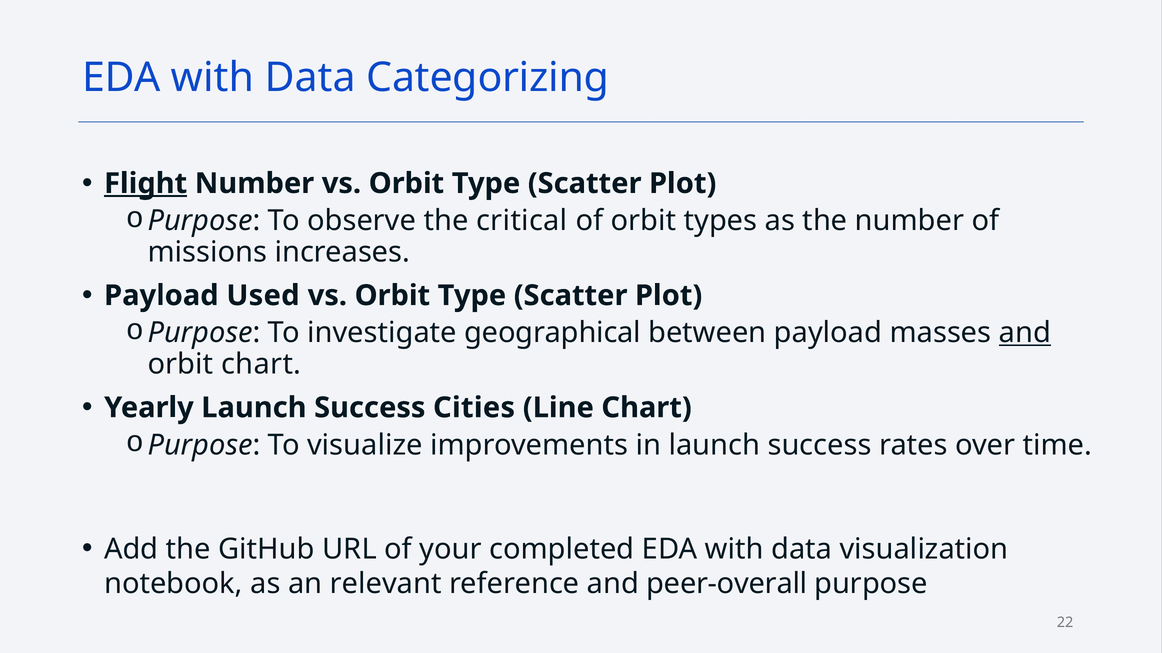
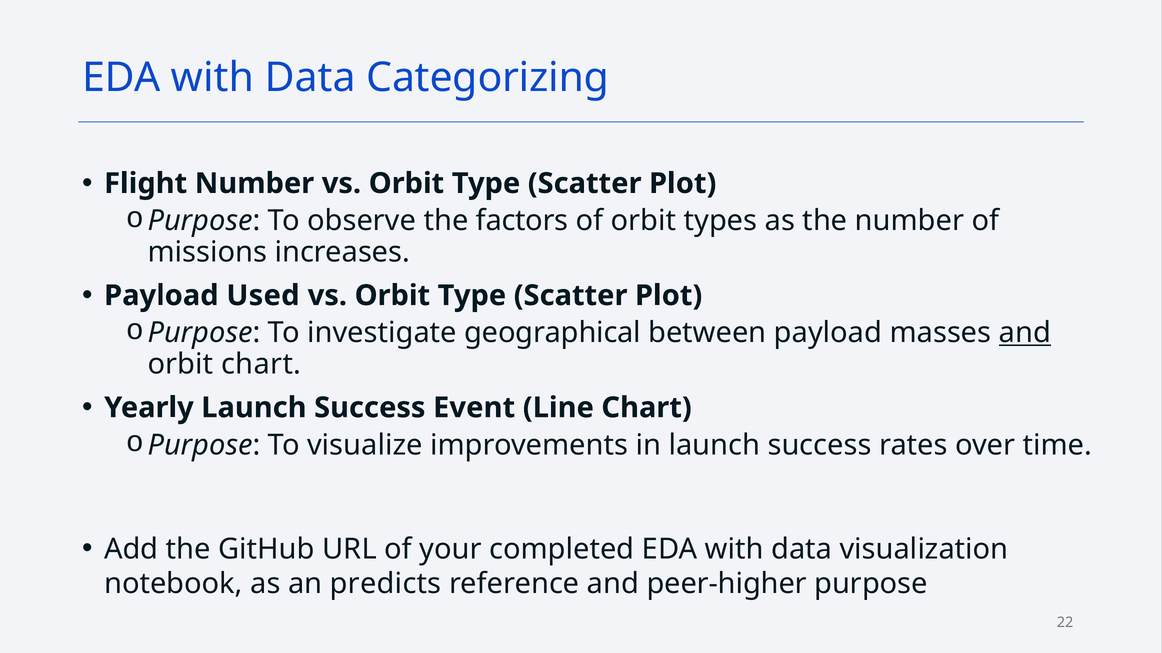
Flight underline: present -> none (146, 184)
critical: critical -> factors (522, 221)
Cities: Cities -> Event (474, 408)
relevant: relevant -> predicts (386, 584)
peer-overall: peer-overall -> peer-higher (727, 584)
